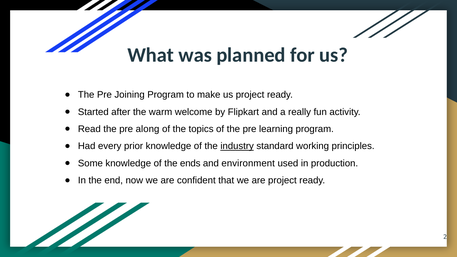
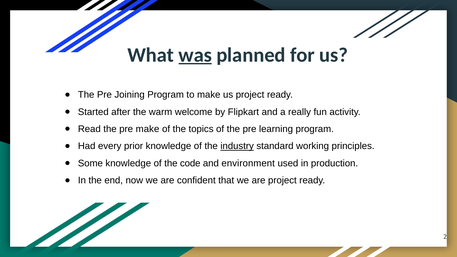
was underline: none -> present (195, 55)
pre along: along -> make (148, 129)
ends: ends -> code (190, 163)
